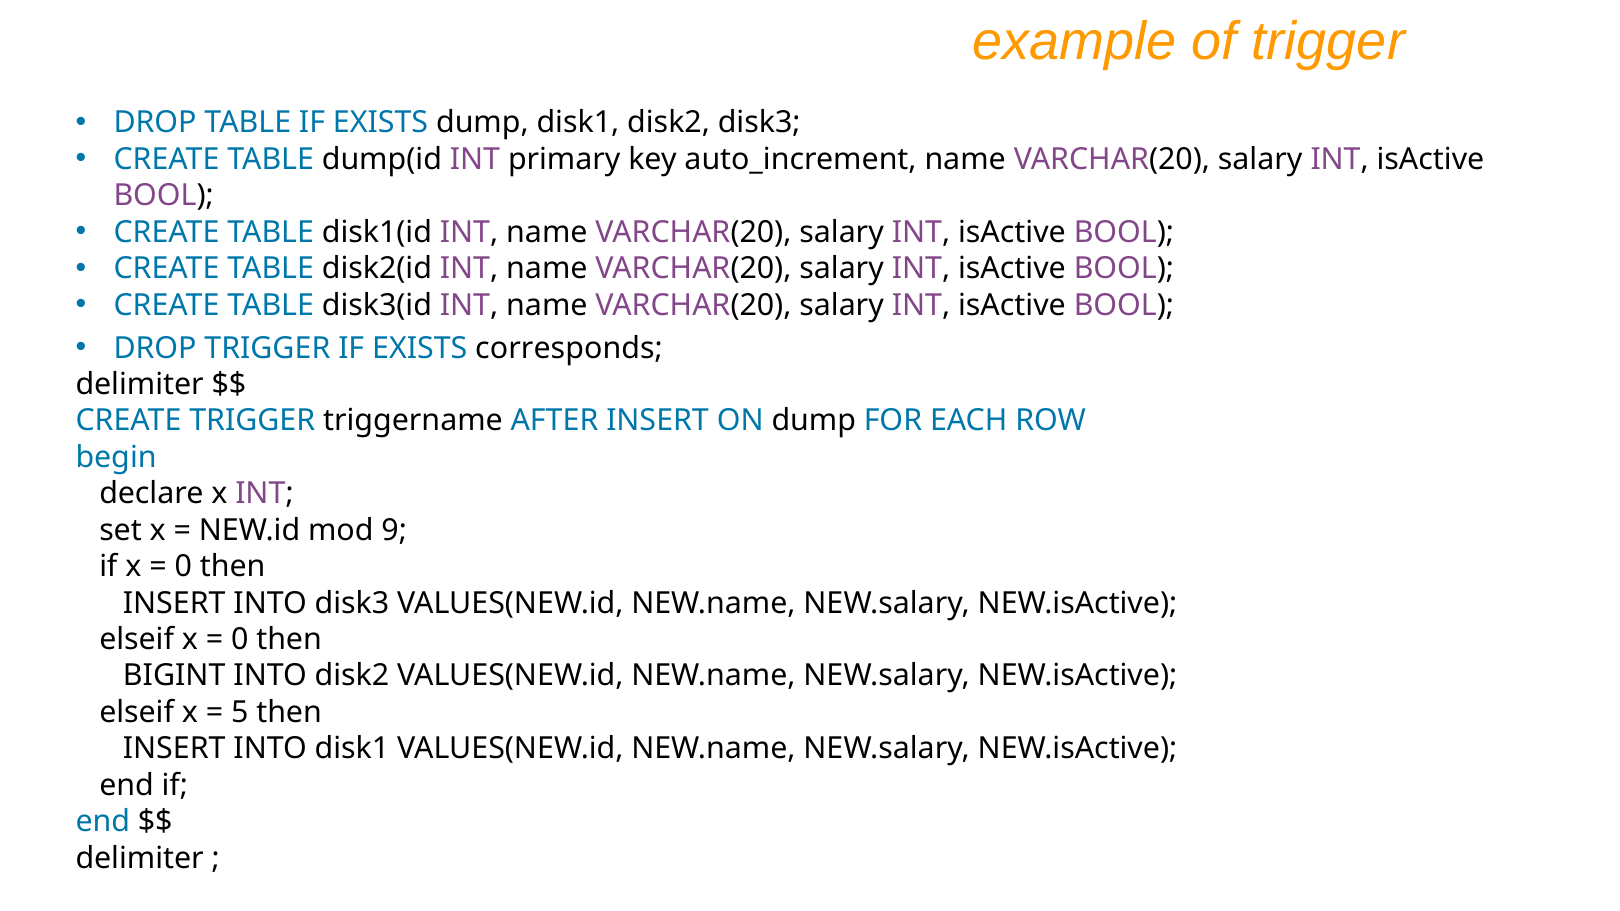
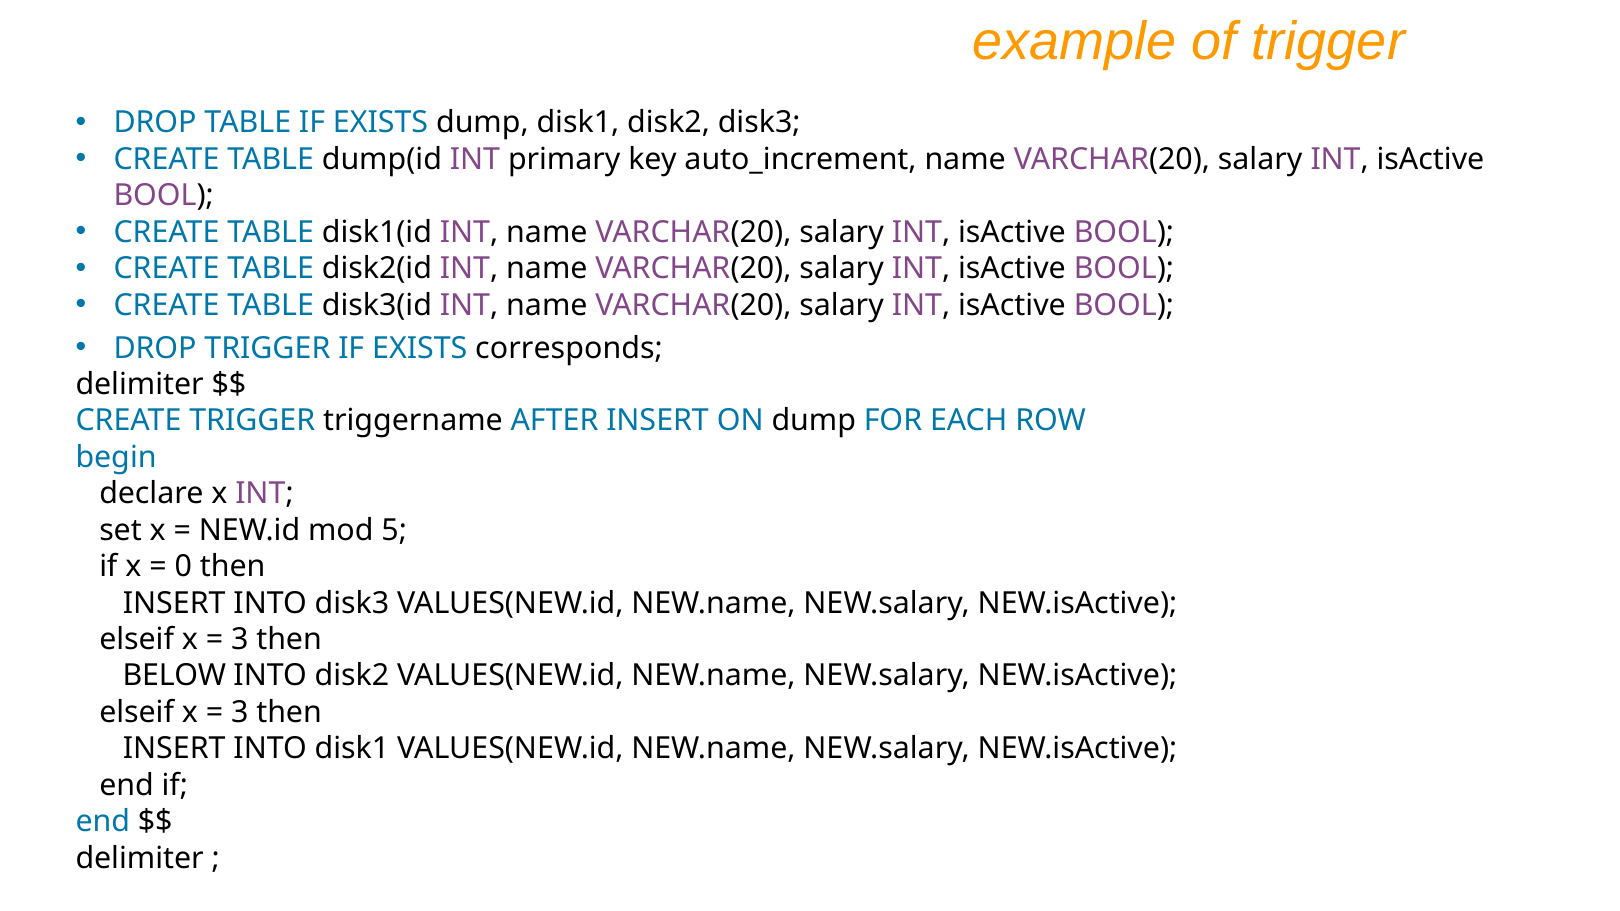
9: 9 -> 5 (394, 530)
0: 0 -> 3 (240, 640)
BIGINT: BIGINT -> BELOW (174, 676)
5: 5 -> 3 (240, 713)
